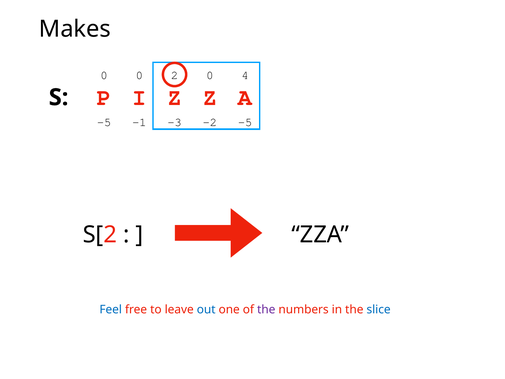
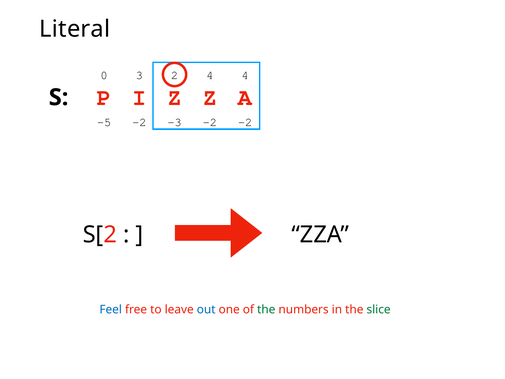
Makes: Makes -> Literal (75, 29)
0 0: 0 -> 3 (139, 75)
2 0: 0 -> 4 (210, 75)
-5 -1: -1 -> -2 (139, 122)
-2 -5: -5 -> -2 (245, 122)
the colour: purple -> green (266, 309)
slice colour: blue -> green (379, 309)
